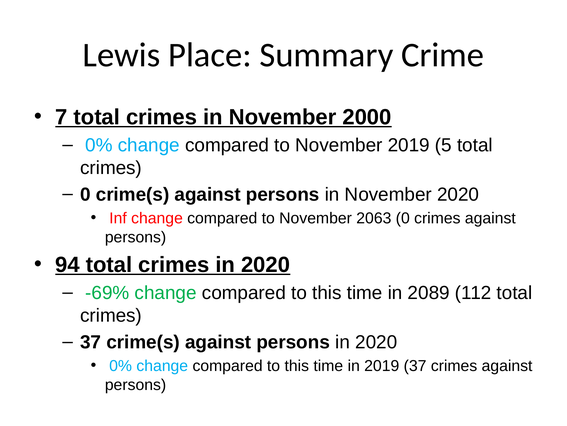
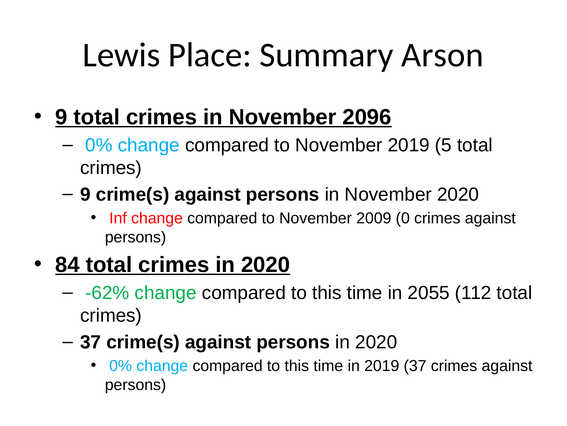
Crime: Crime -> Arson (443, 55)
7: 7 -> 9 (61, 117)
2000: 2000 -> 2096 (367, 117)
0: 0 -> 9 (85, 194)
2063: 2063 -> 2009 (374, 218)
94: 94 -> 84 (68, 264)
-69%: -69% -> -62% (107, 292)
2089: 2089 -> 2055 (429, 292)
